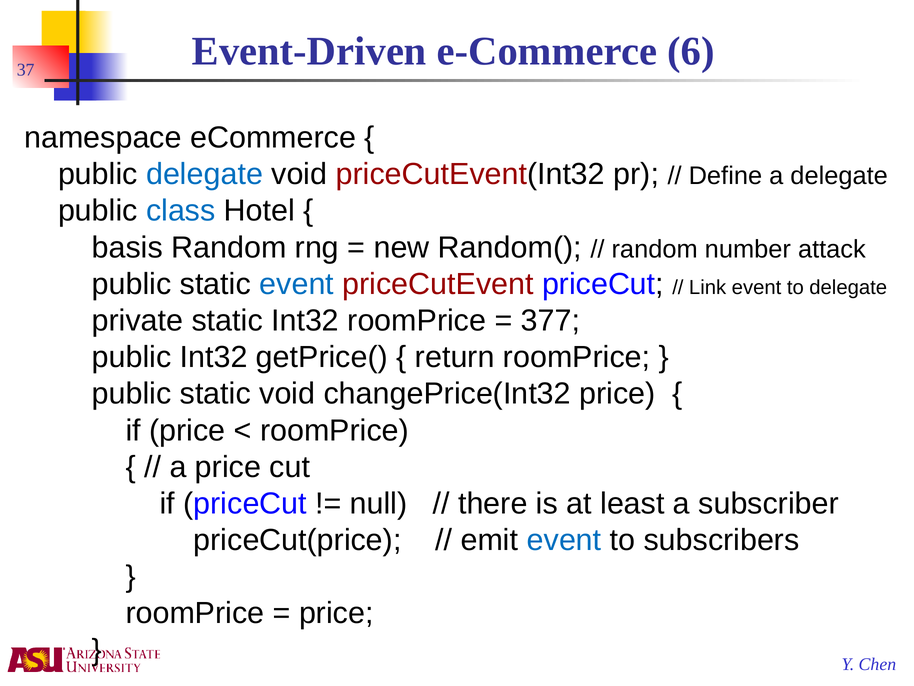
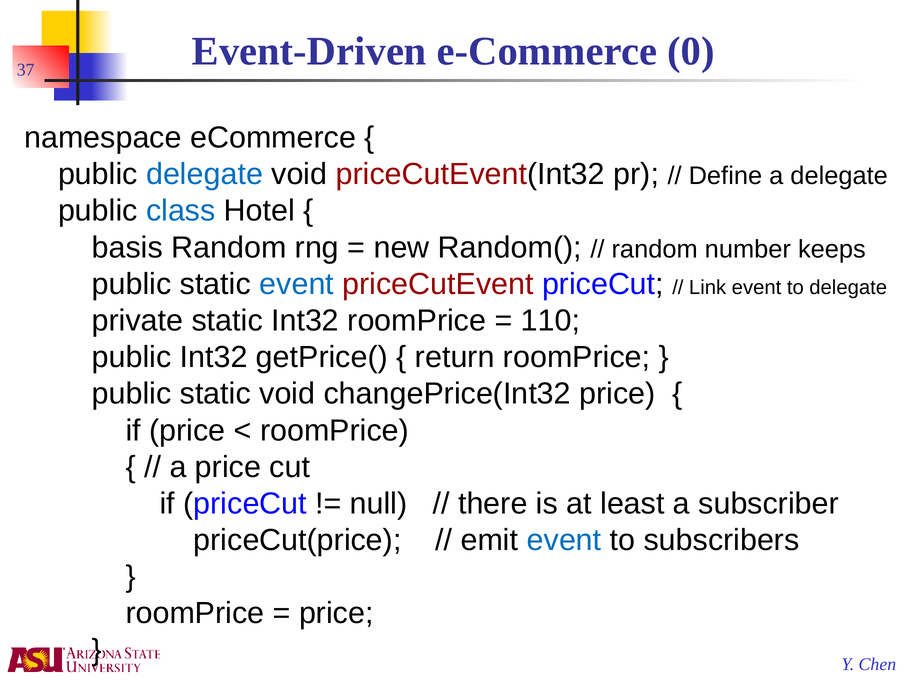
6: 6 -> 0 (691, 51)
attack: attack -> keeps (832, 249)
377: 377 -> 110 (550, 320)
